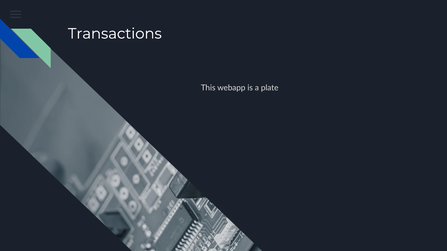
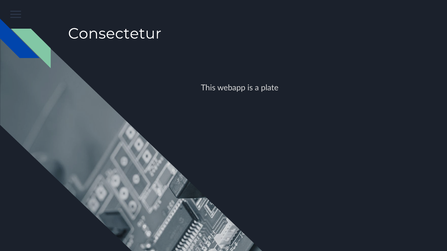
Transactions: Transactions -> Consectetur (115, 34)
